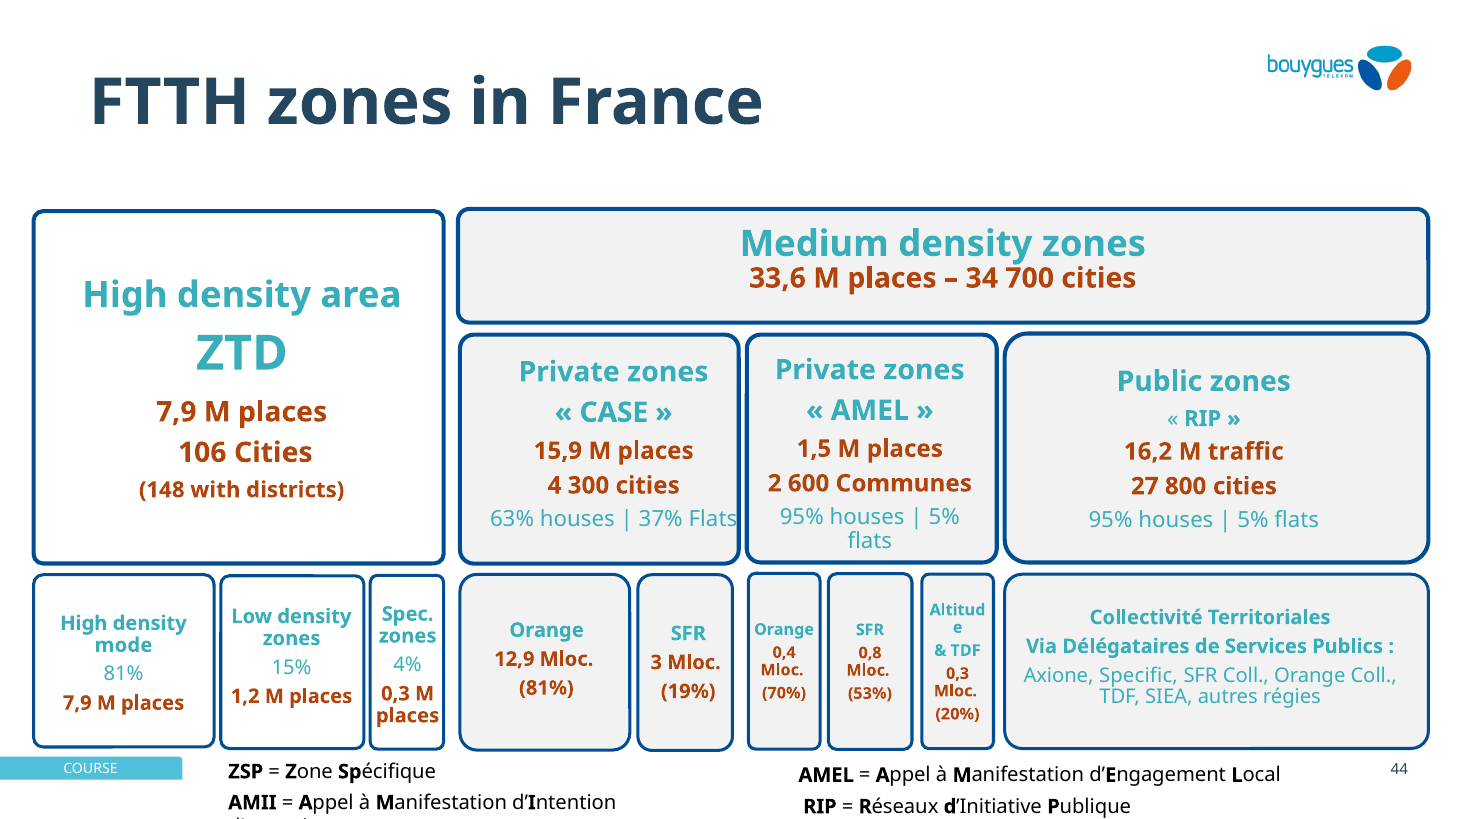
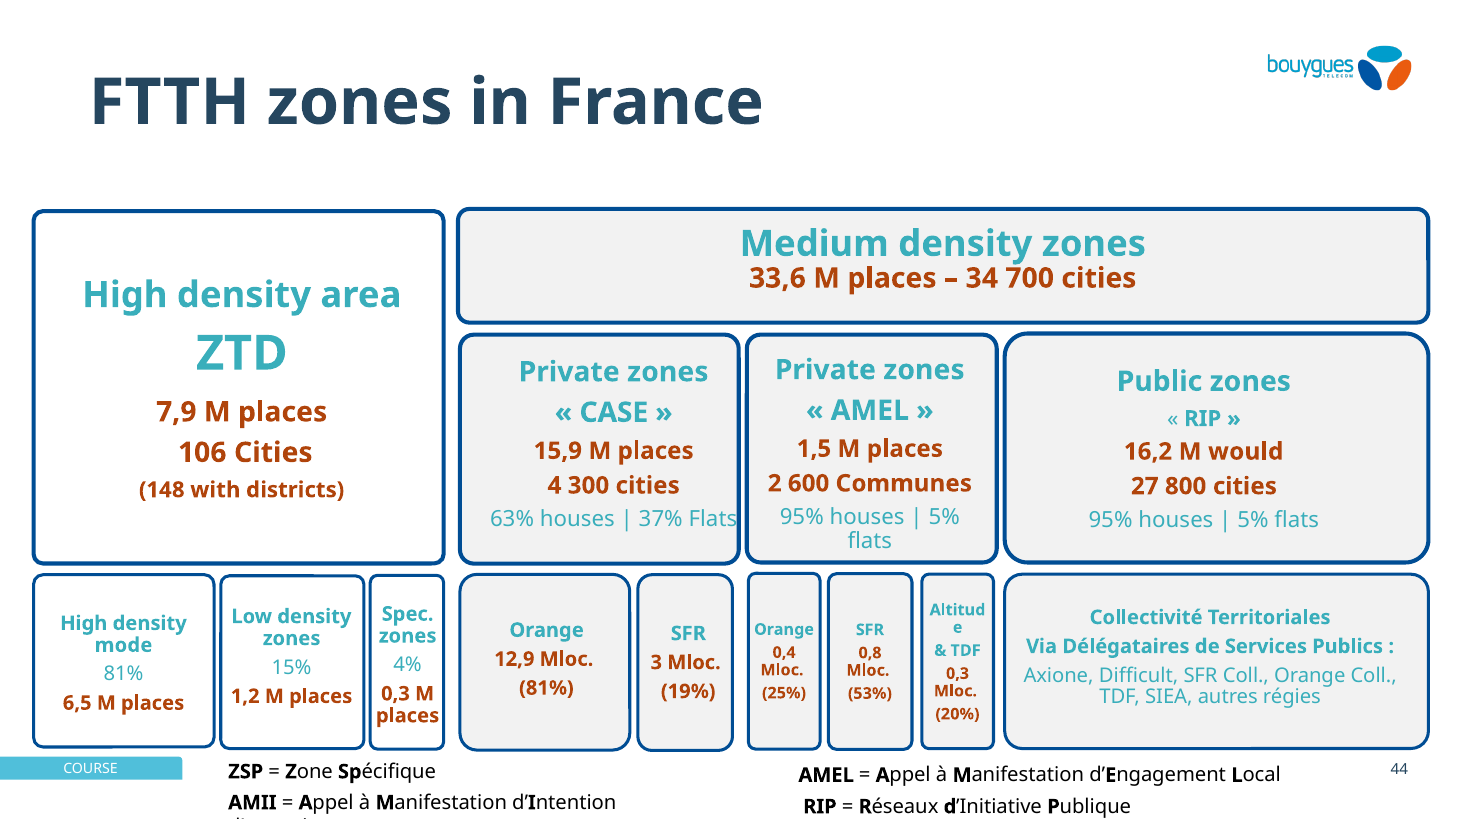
traffic: traffic -> would (1246, 452)
Specific: Specific -> Difficult (1139, 676)
70%: 70% -> 25% (784, 694)
7,9: 7,9 -> 6,5 (77, 704)
